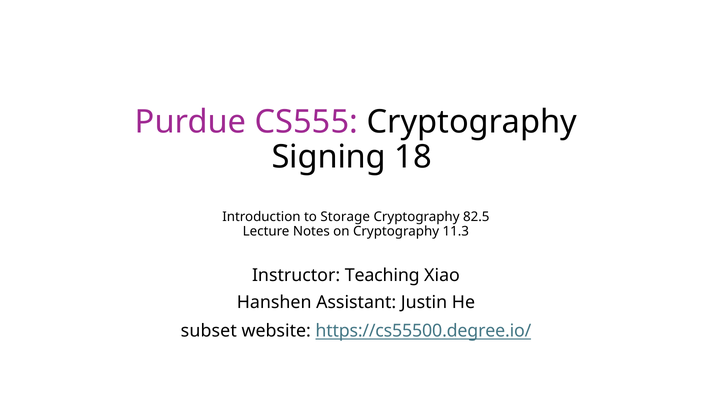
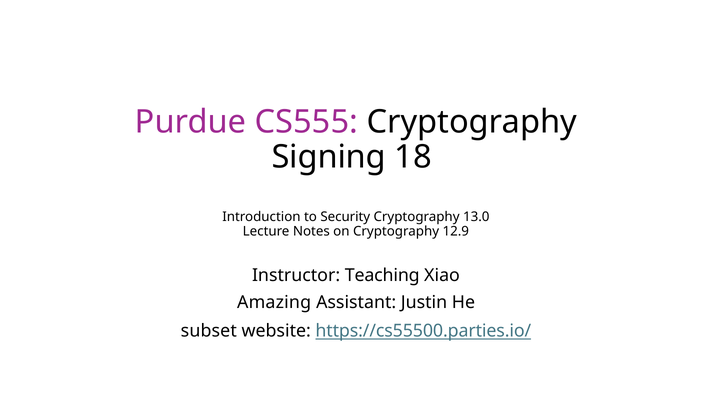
Storage: Storage -> Security (345, 217)
82.5: 82.5 -> 13.0 (476, 217)
11.3: 11.3 -> 12.9 (456, 232)
Hanshen: Hanshen -> Amazing (274, 303)
https://cs55500.degree.io/: https://cs55500.degree.io/ -> https://cs55500.parties.io/ (423, 331)
